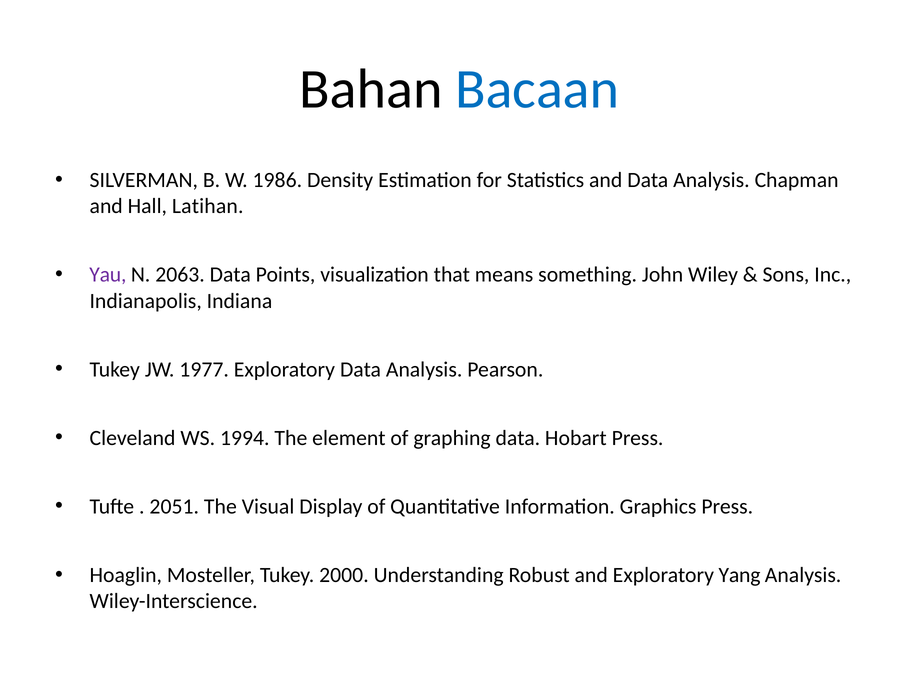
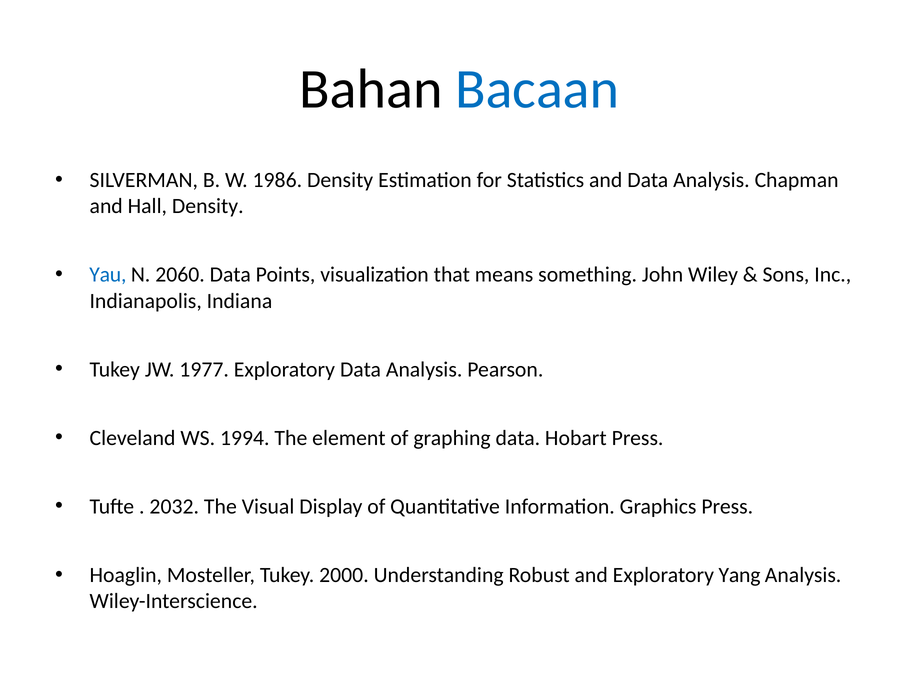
Hall Latihan: Latihan -> Density (208, 206)
Yau colour: purple -> blue (108, 274)
2063: 2063 -> 2060 (180, 274)
2051: 2051 -> 2032 (174, 506)
